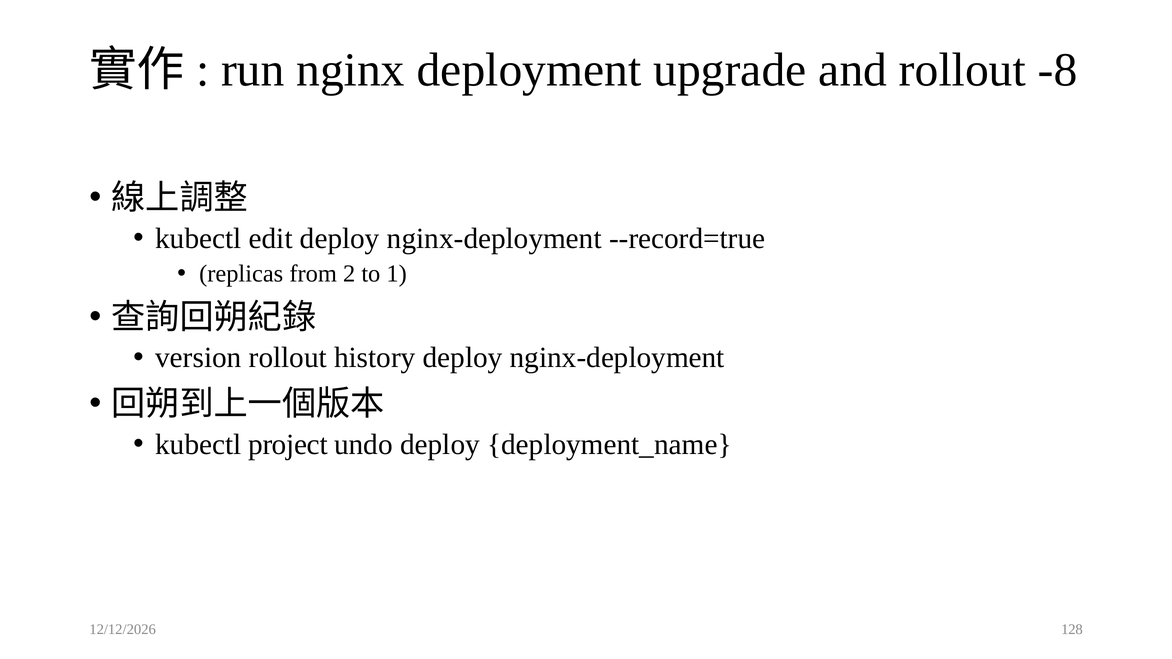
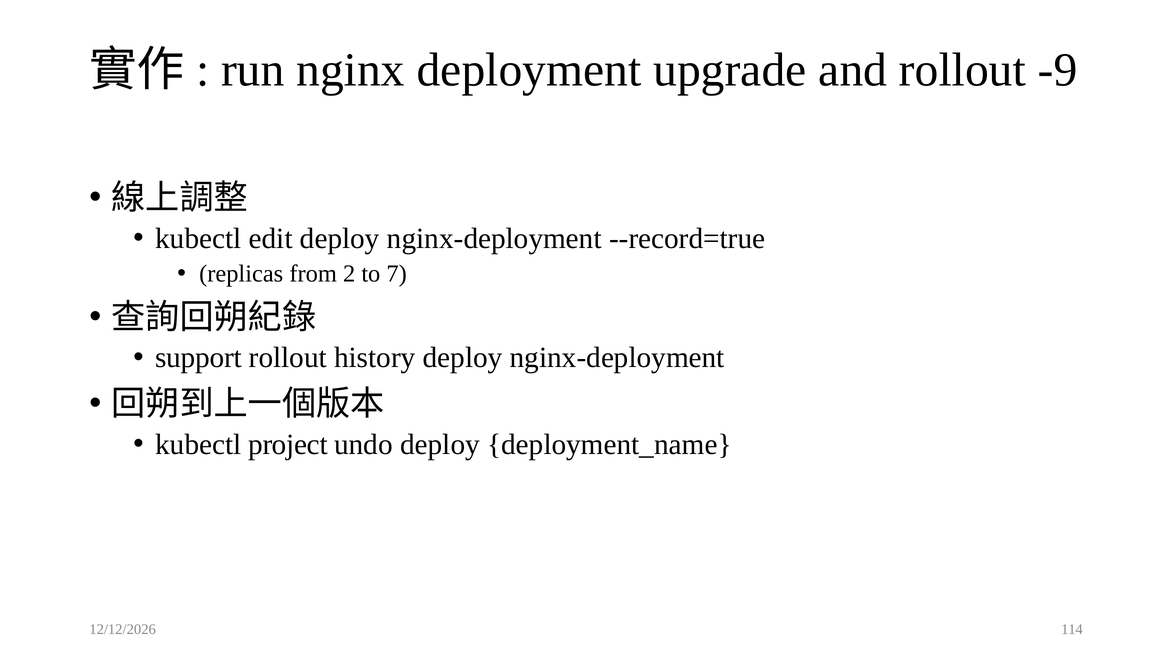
-8: -8 -> -9 (1058, 70)
1: 1 -> 7 (397, 274)
version: version -> support (198, 358)
128: 128 -> 114 (1072, 630)
